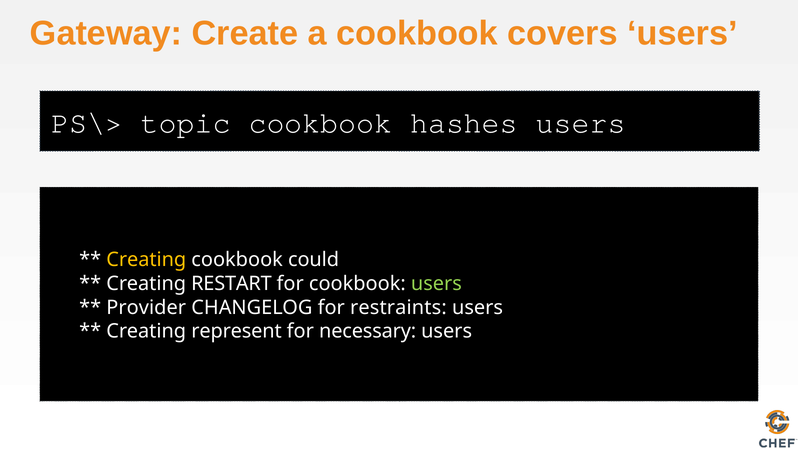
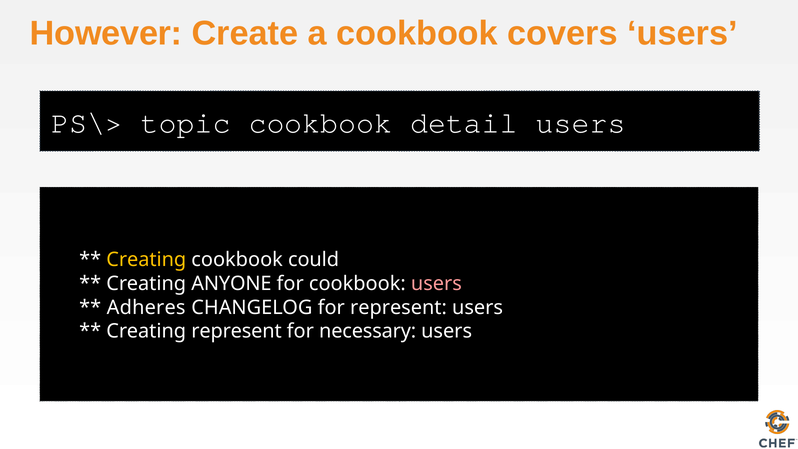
Gateway: Gateway -> However (106, 33)
hashes: hashes -> detail (464, 123)
RESTART: RESTART -> ANYONE (231, 283)
users colour: light green -> pink (436, 283)
Provider: Provider -> Adheres (146, 307)
for restraints: restraints -> represent (398, 307)
